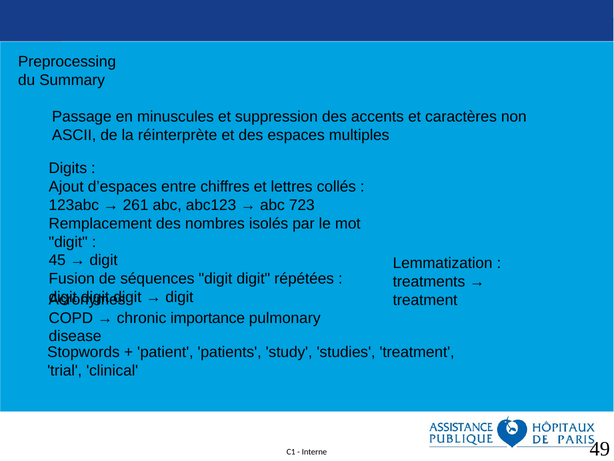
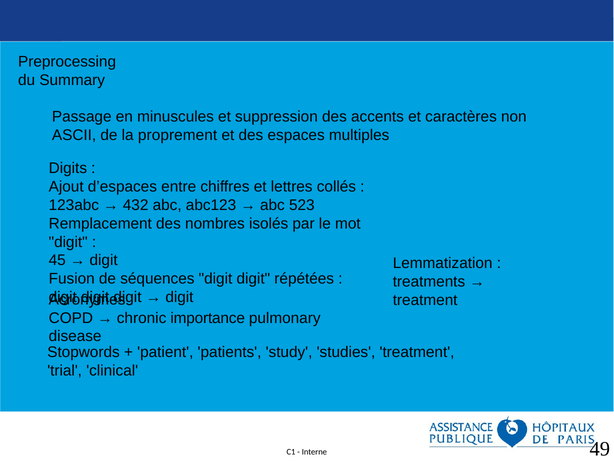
réinterprète: réinterprète -> proprement (178, 135)
261: 261 -> 432 (136, 205)
723: 723 -> 523 (302, 205)
